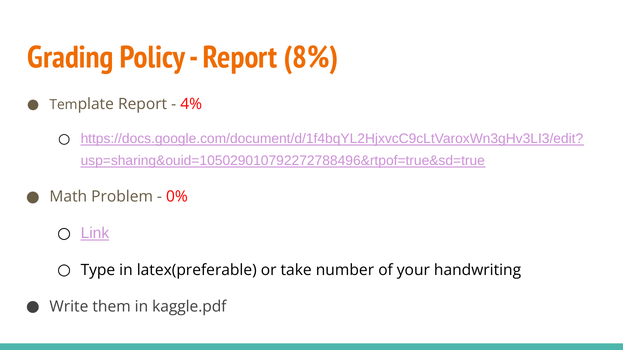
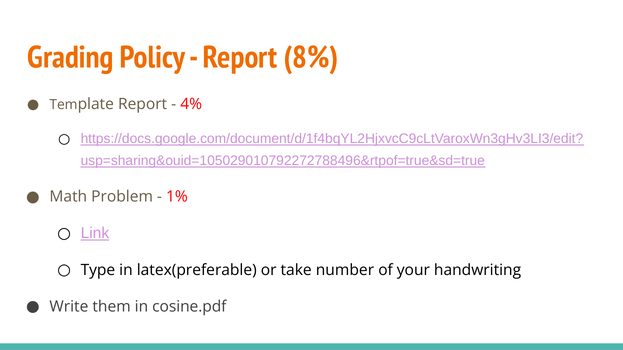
0%: 0% -> 1% (177, 197)
kaggle.pdf: kaggle.pdf -> cosine.pdf (189, 307)
